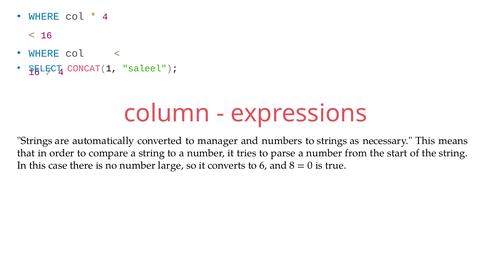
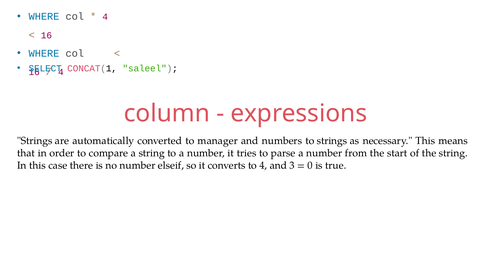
large: large -> elseif (171, 166)
to 6: 6 -> 4 (263, 166)
8: 8 -> 3 (292, 166)
